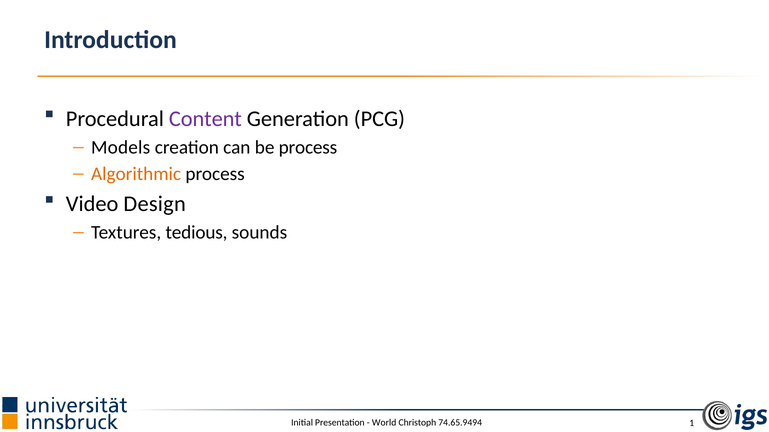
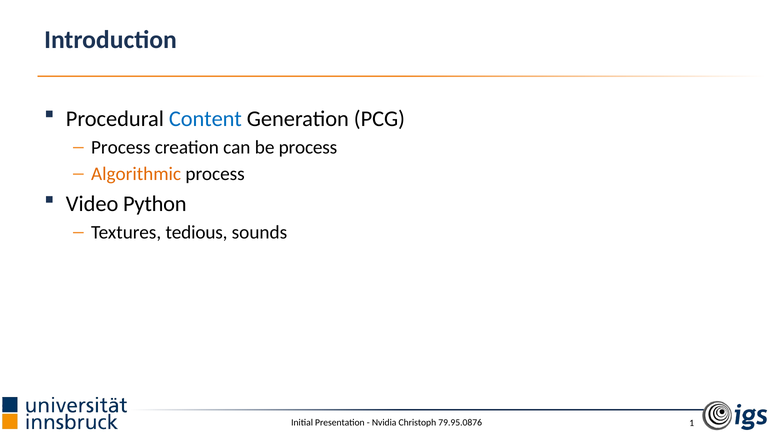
Content colour: purple -> blue (205, 119)
Models: Models -> Process (121, 147)
Design: Design -> Python (155, 204)
World: World -> Nvidia (384, 423)
74.65.9494: 74.65.9494 -> 79.95.0876 (460, 423)
